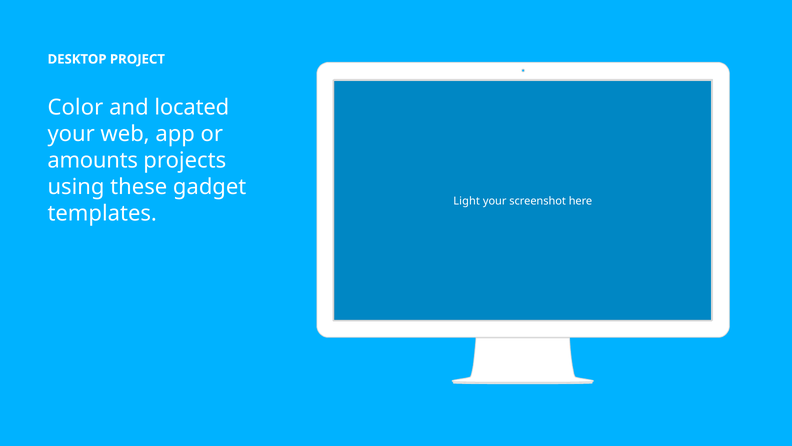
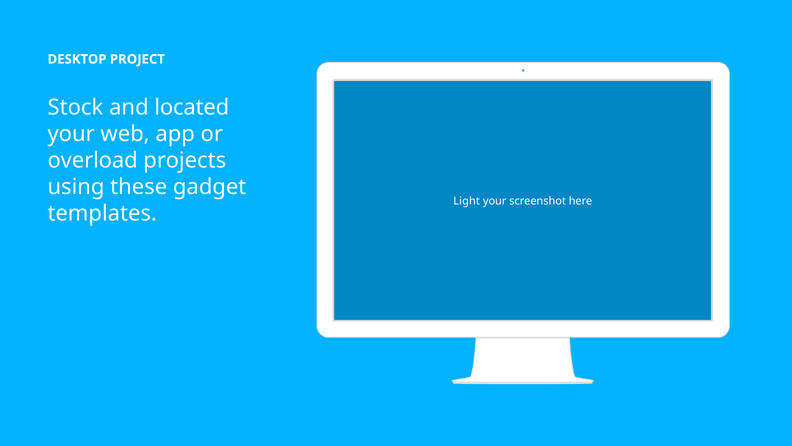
Color: Color -> Stock (75, 107)
amounts: amounts -> overload (93, 160)
